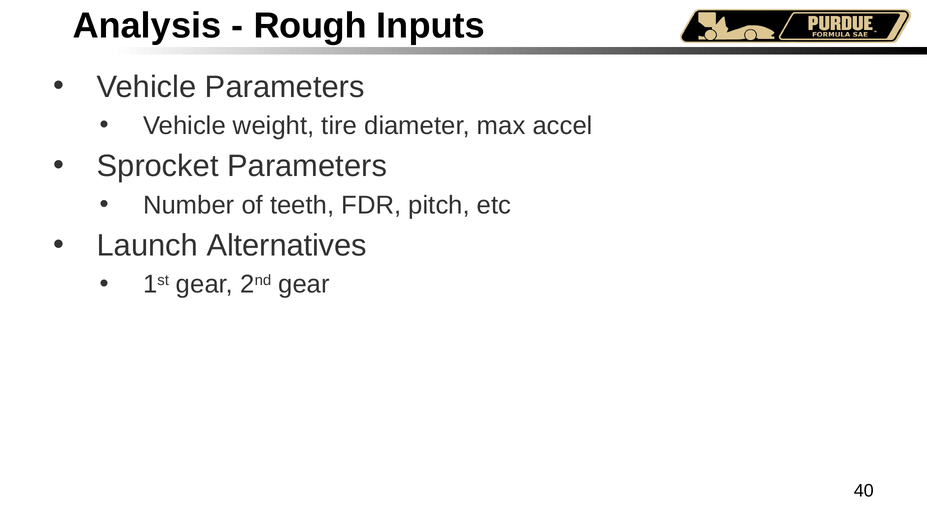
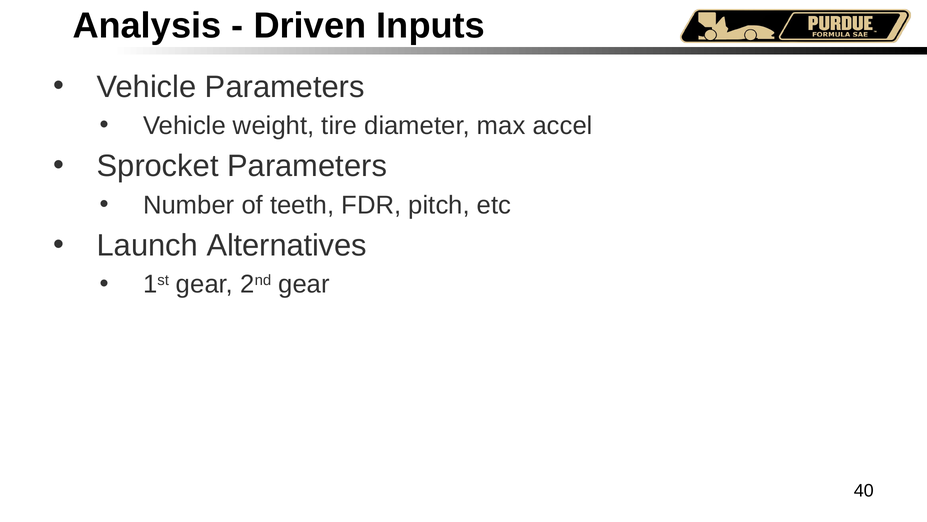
Rough: Rough -> Driven (310, 26)
